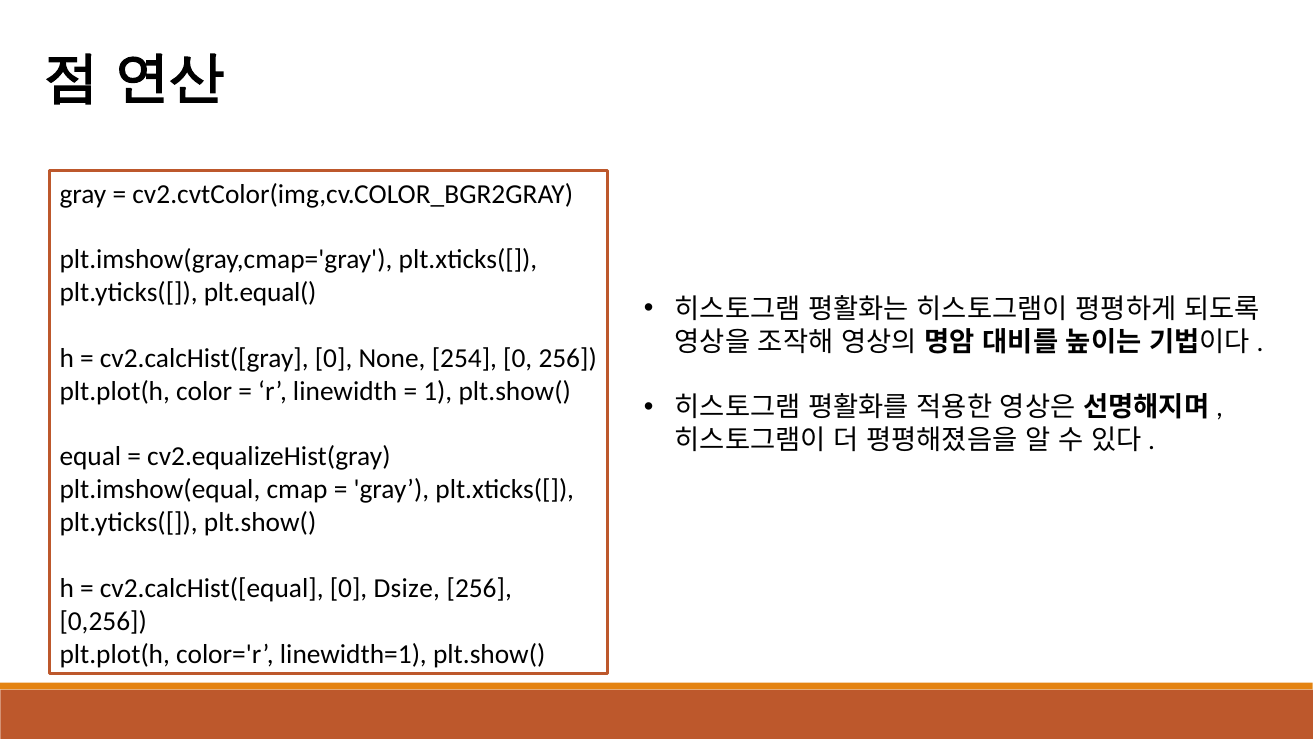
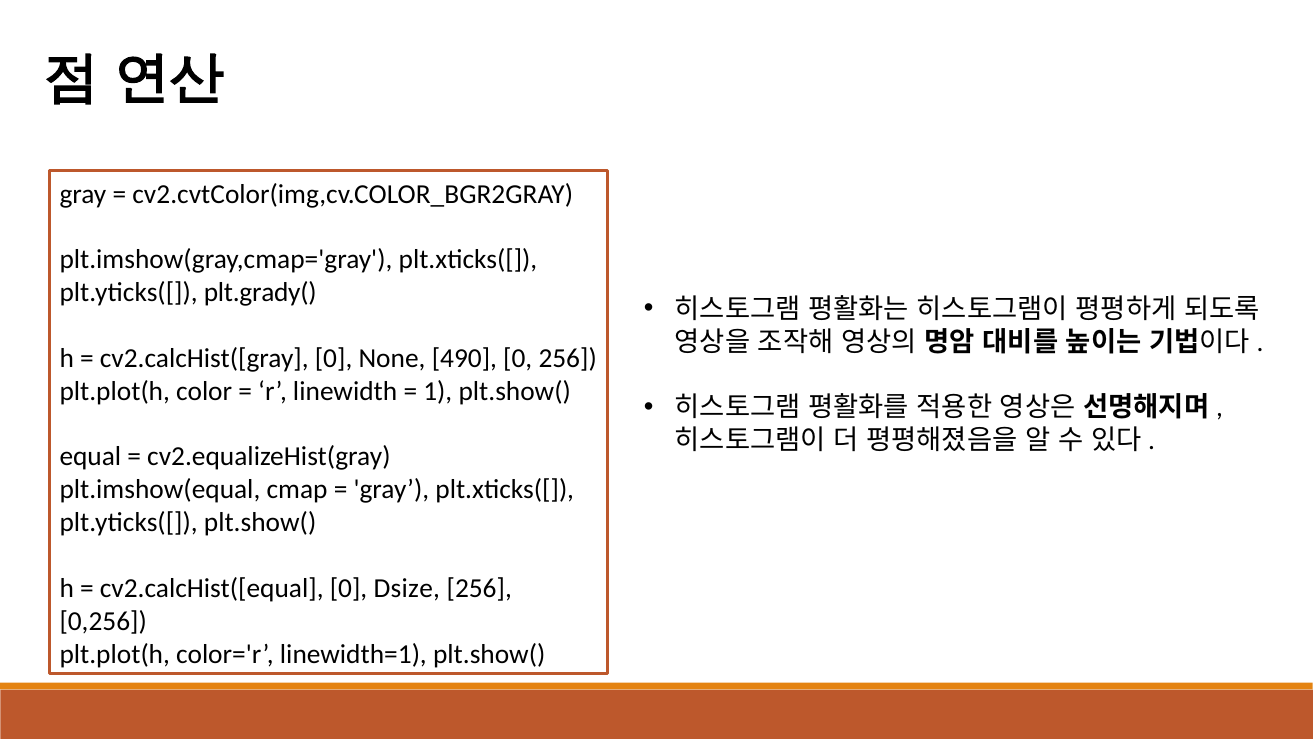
plt.equal(: plt.equal( -> plt.grady( (260, 292)
254: 254 -> 490 (464, 358)
